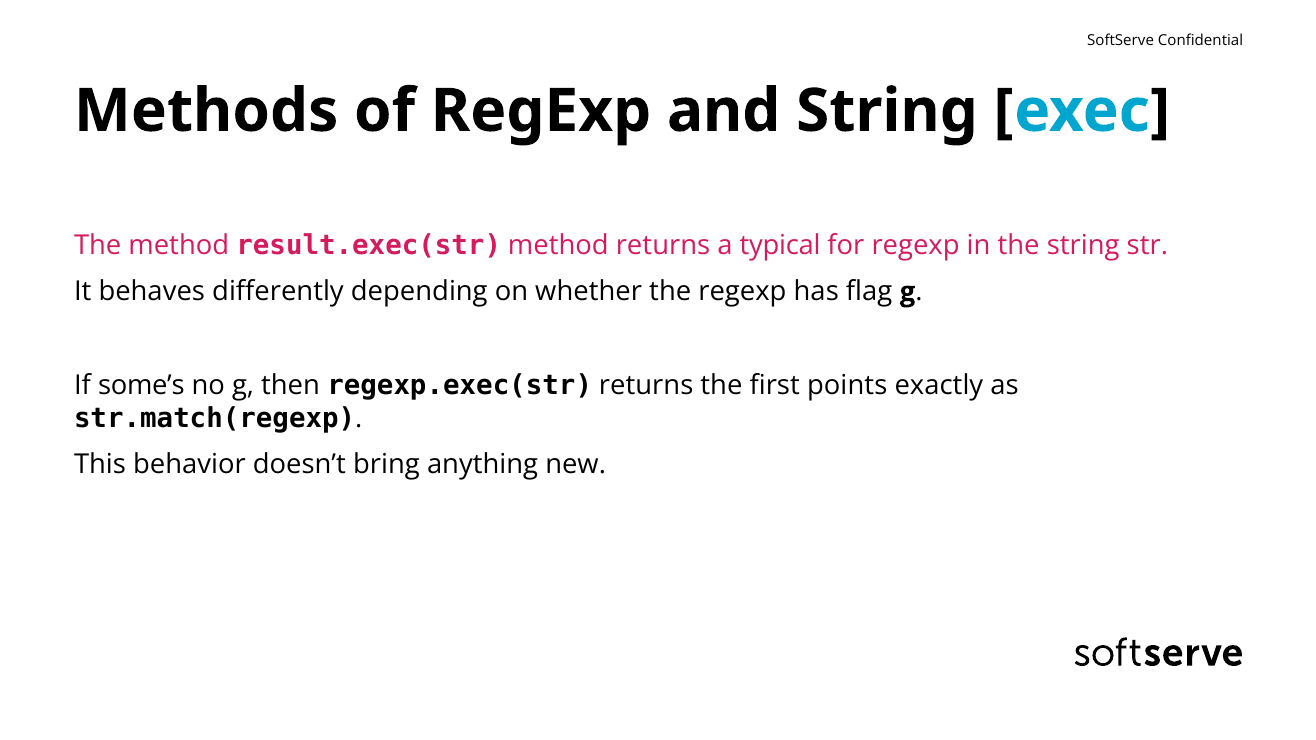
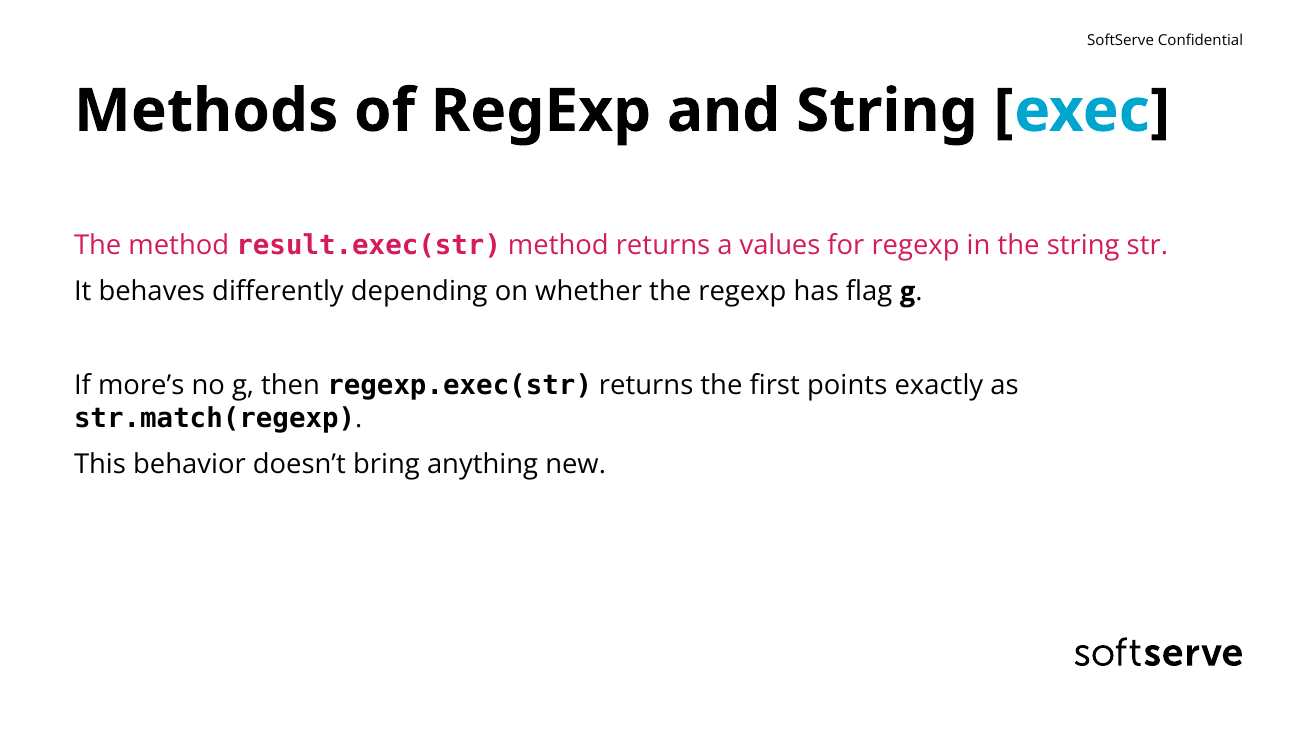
typical: typical -> values (780, 245)
some’s: some’s -> more’s (141, 385)
